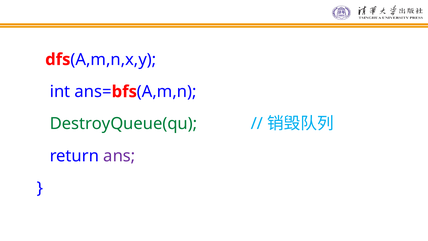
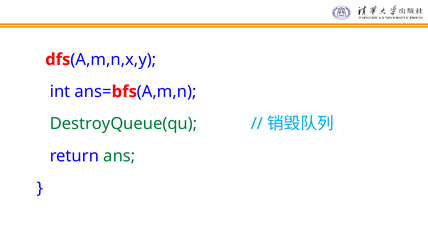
ans colour: purple -> green (119, 156)
